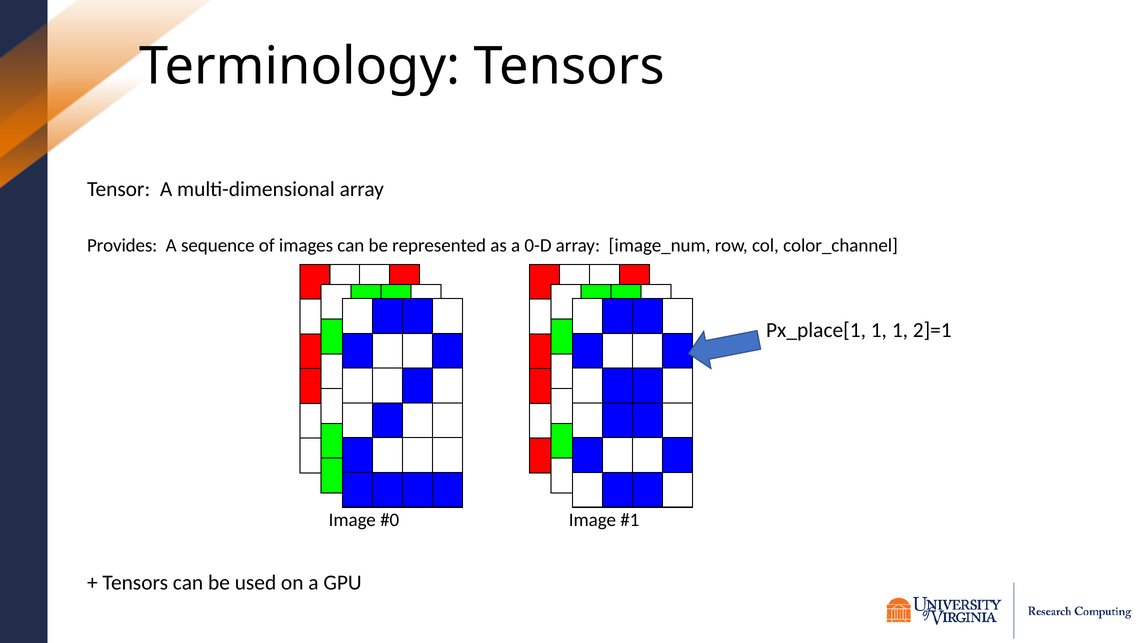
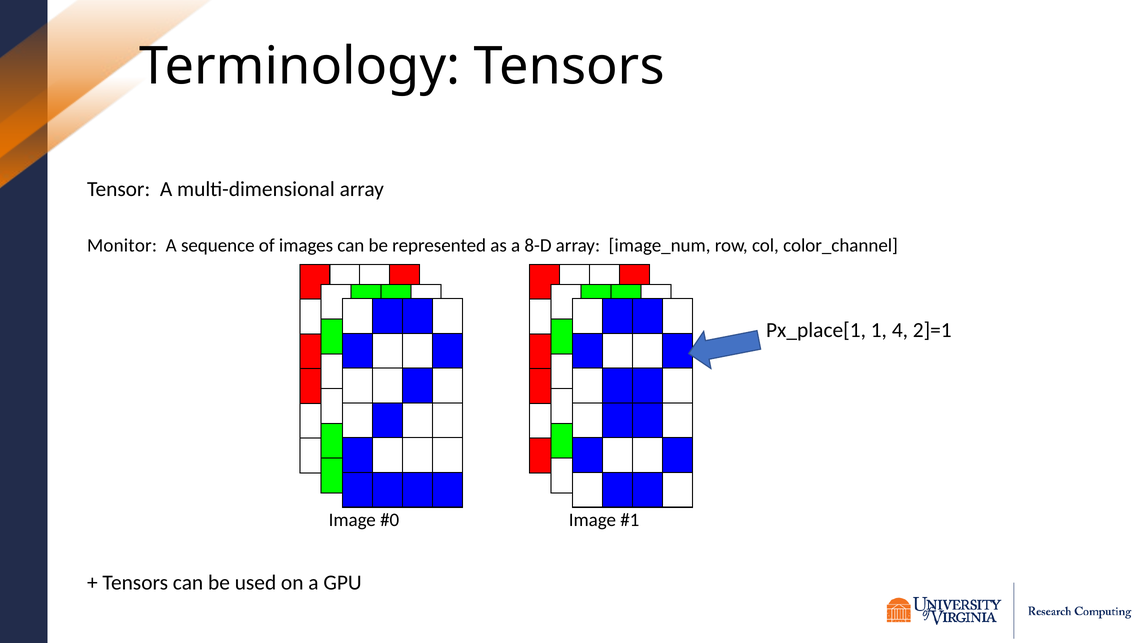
Provides: Provides -> Monitor (122, 245)
0-D: 0-D -> 8-D (538, 245)
1 1: 1 -> 4 (900, 330)
